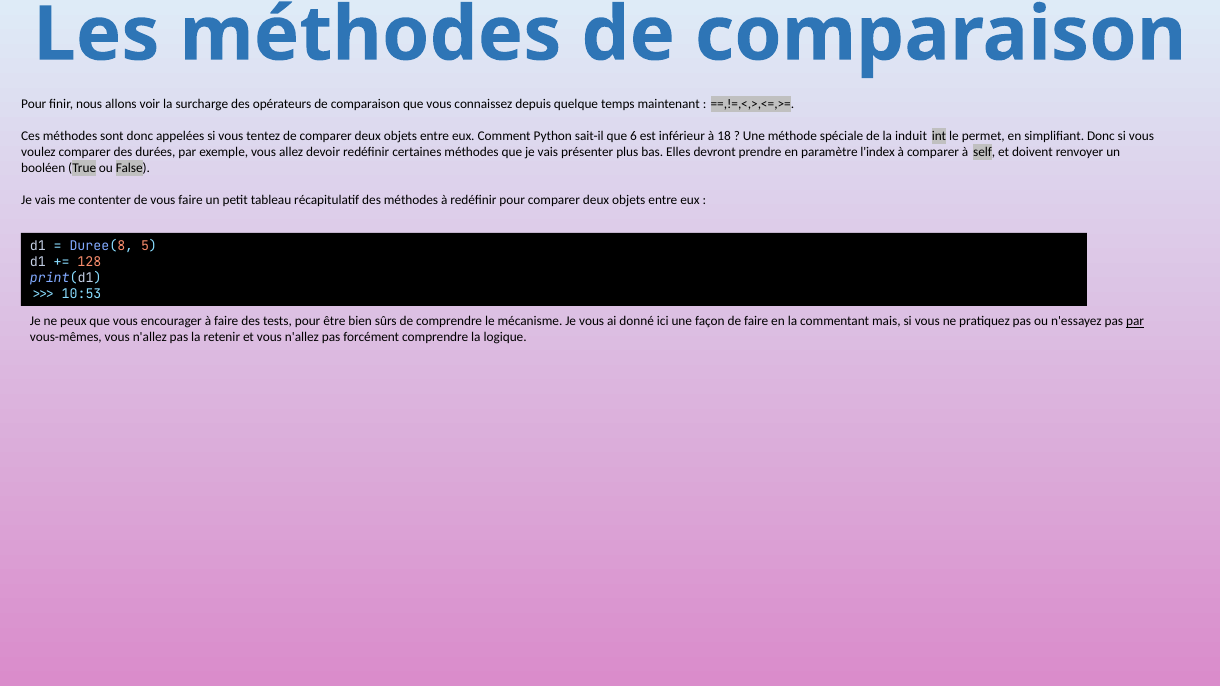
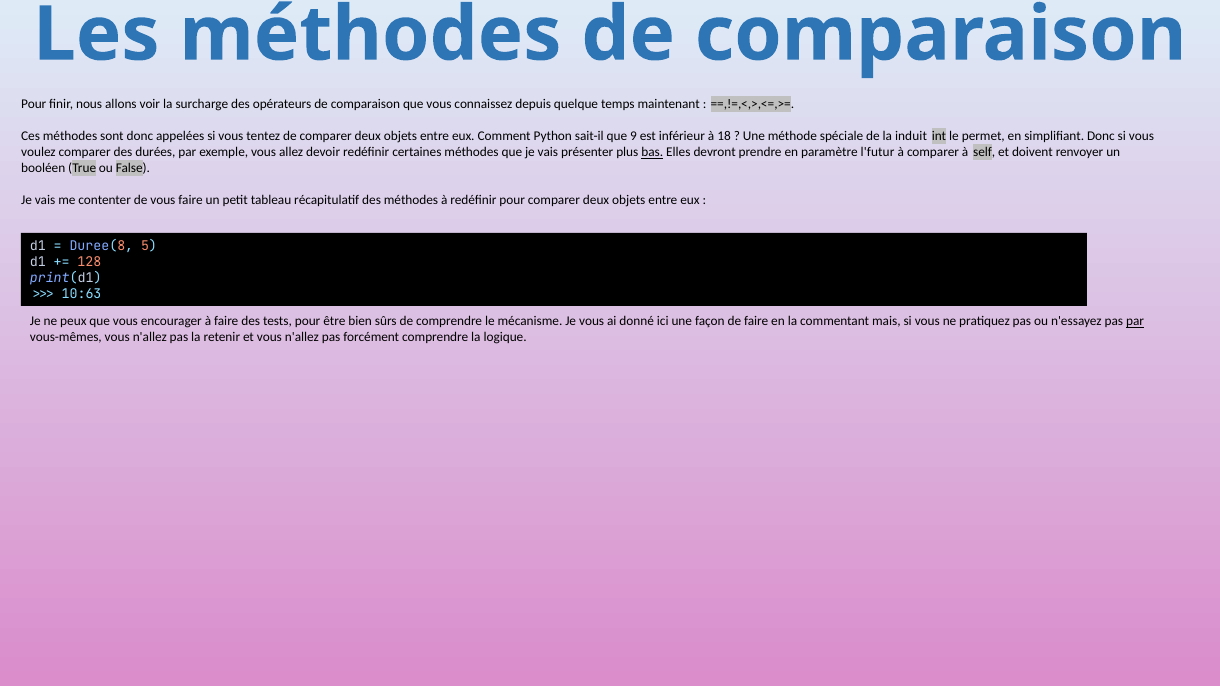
6: 6 -> 9 (633, 136)
bas underline: none -> present (652, 152)
l'index: l'index -> l'futur (878, 152)
10:53: 10:53 -> 10:63 (82, 294)
